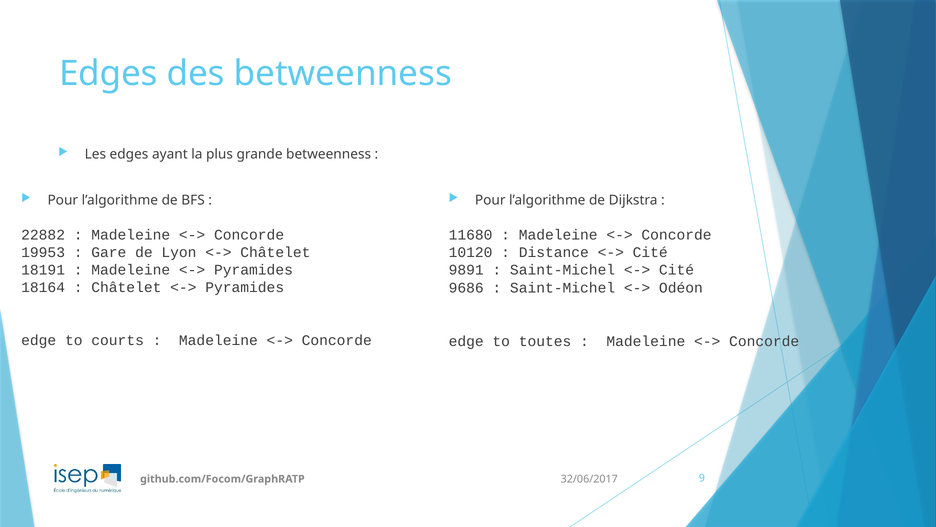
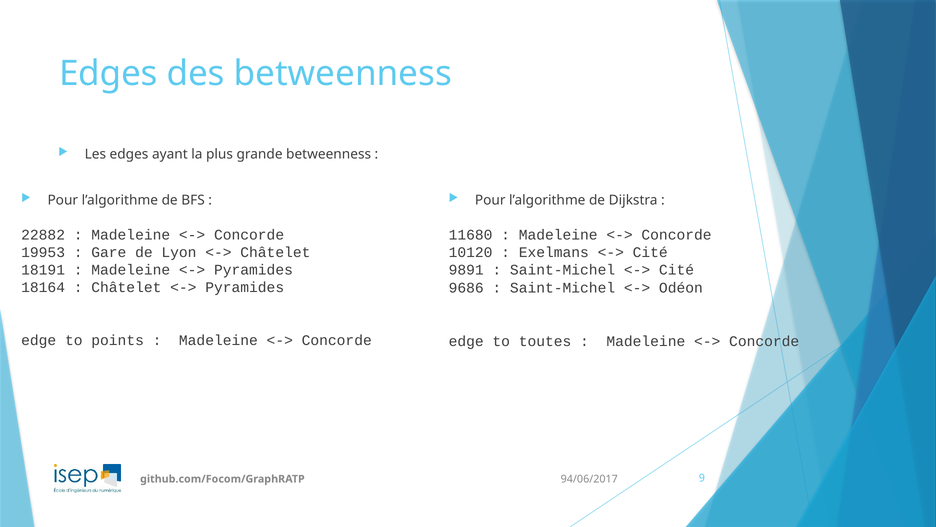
Distance: Distance -> Exelmans (554, 252)
courts: courts -> points (118, 340)
32/06/2017: 32/06/2017 -> 94/06/2017 (589, 479)
